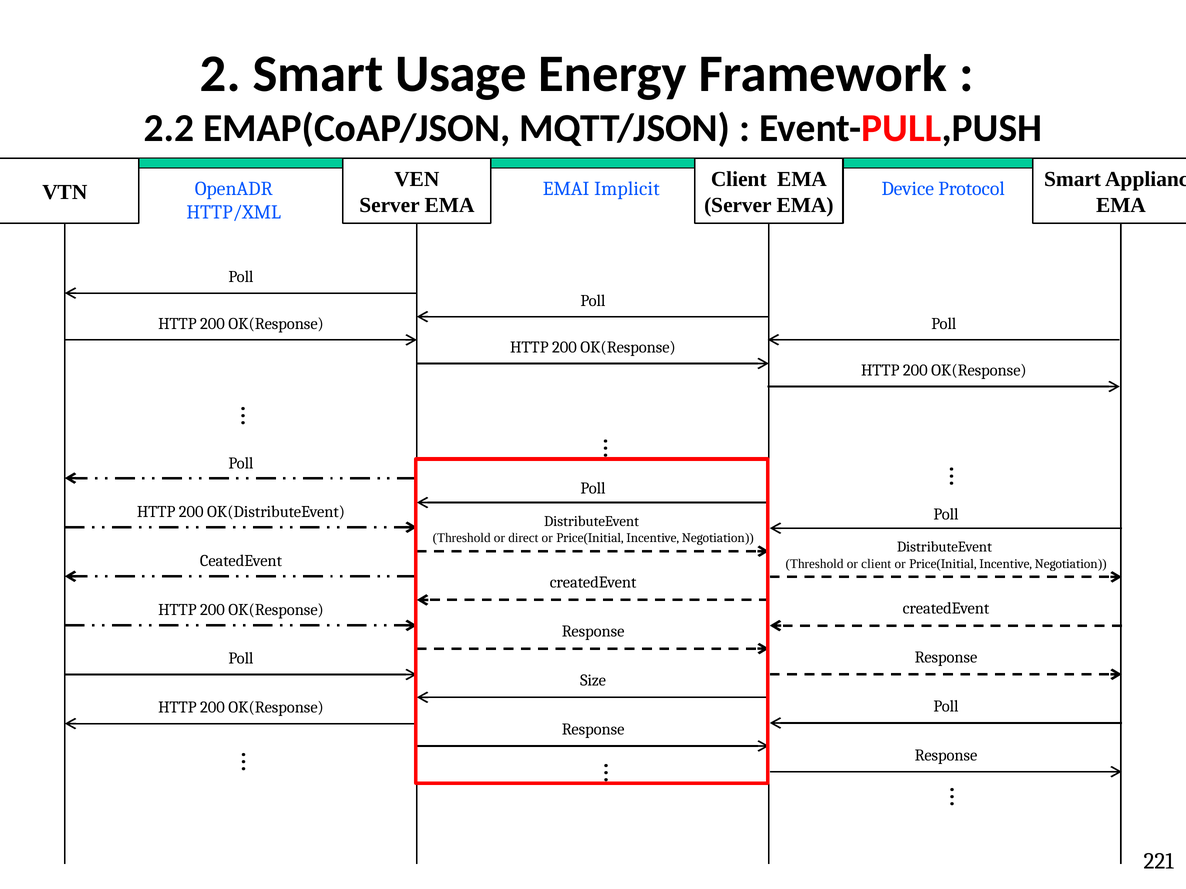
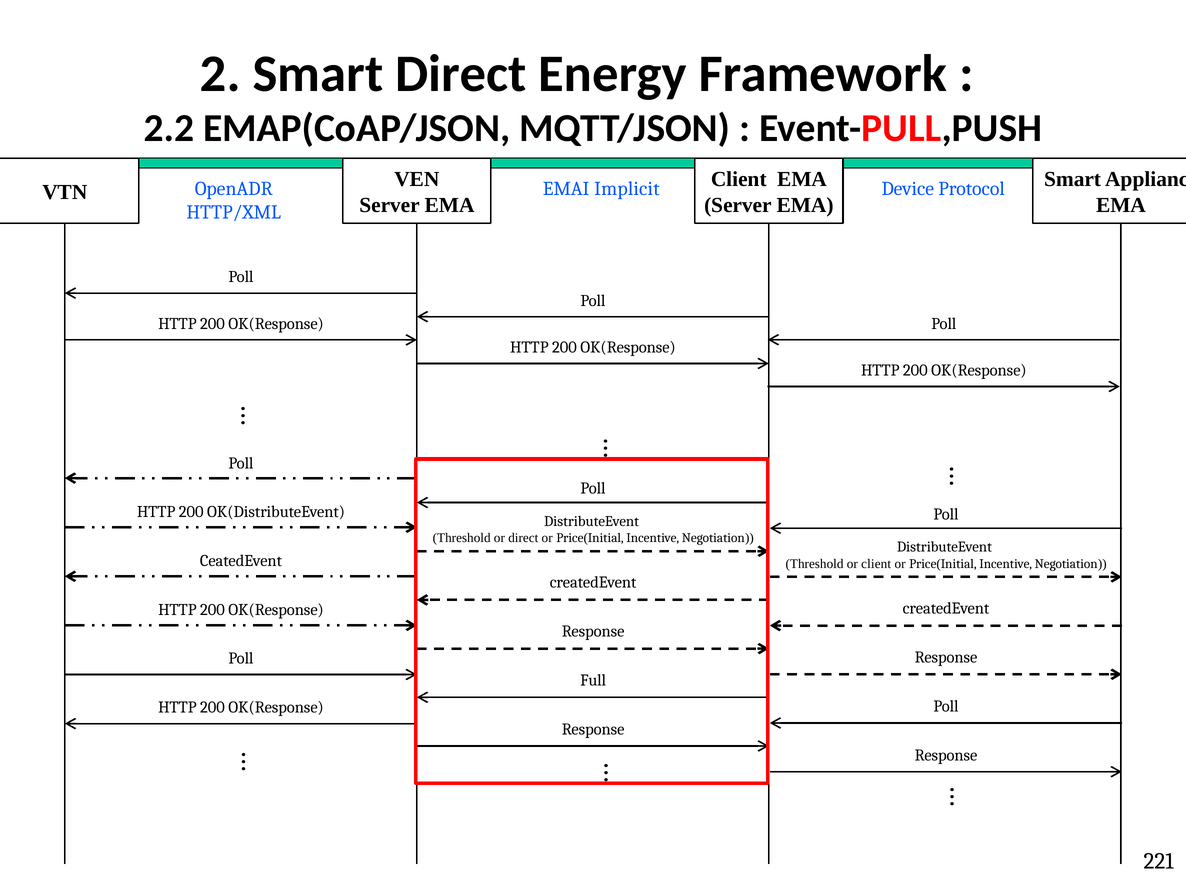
Smart Usage: Usage -> Direct (461, 74)
Size: Size -> Full (593, 681)
